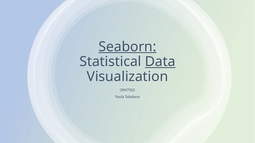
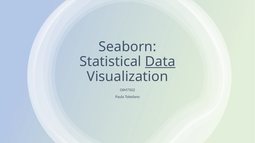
Seaborn underline: present -> none (127, 47)
